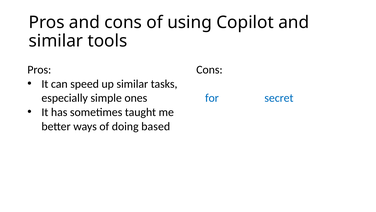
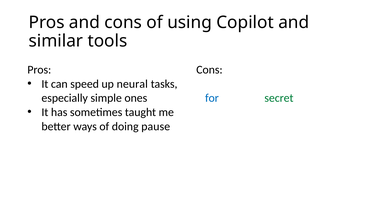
up similar: similar -> neural (132, 84)
secret colour: blue -> green (279, 98)
based: based -> pause (156, 126)
